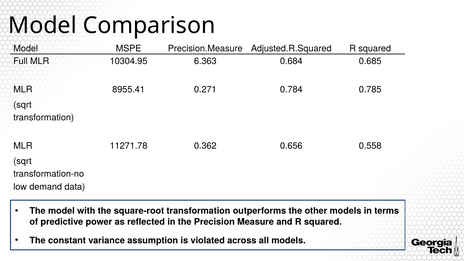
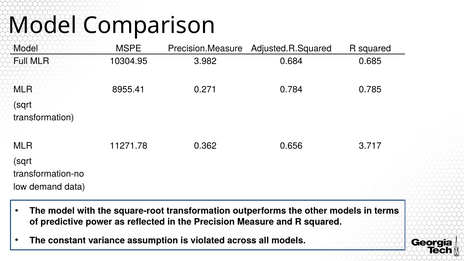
6.363: 6.363 -> 3.982 (205, 61)
0.558: 0.558 -> 3.717 (370, 146)
